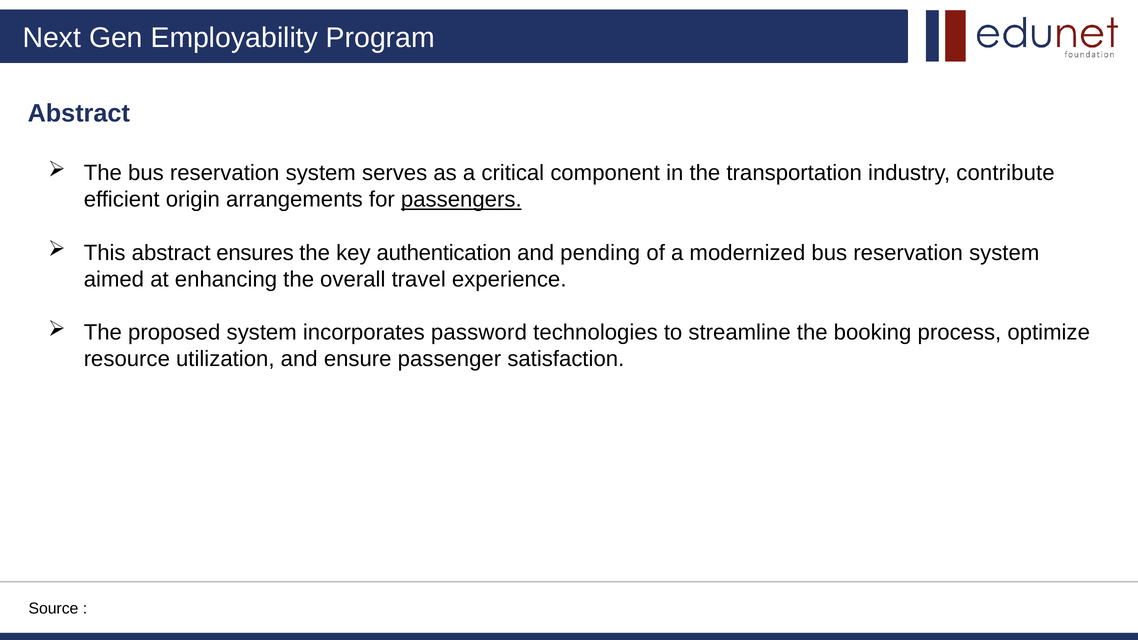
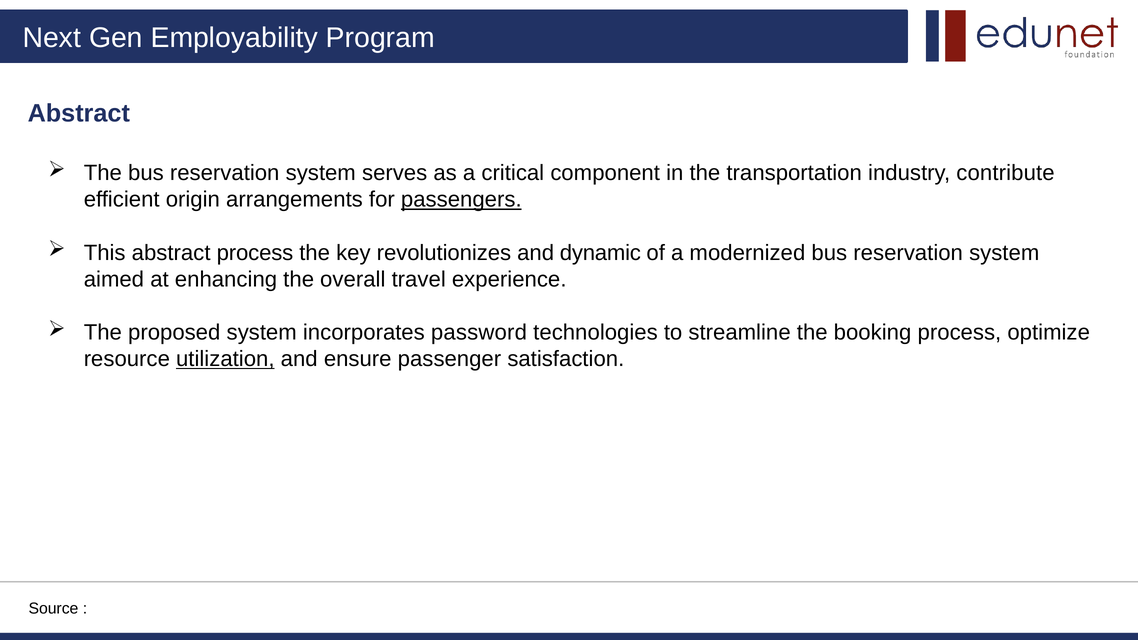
abstract ensures: ensures -> process (255, 253)
authentication: authentication -> revolutionizes (444, 253)
pending: pending -> dynamic (600, 253)
utilization underline: none -> present (225, 359)
